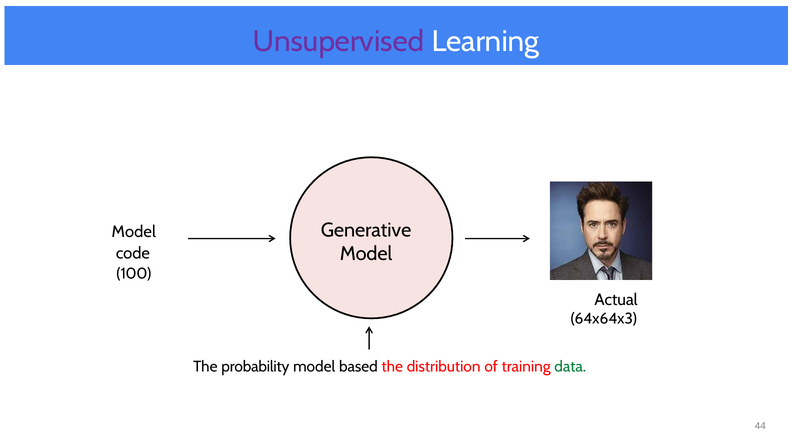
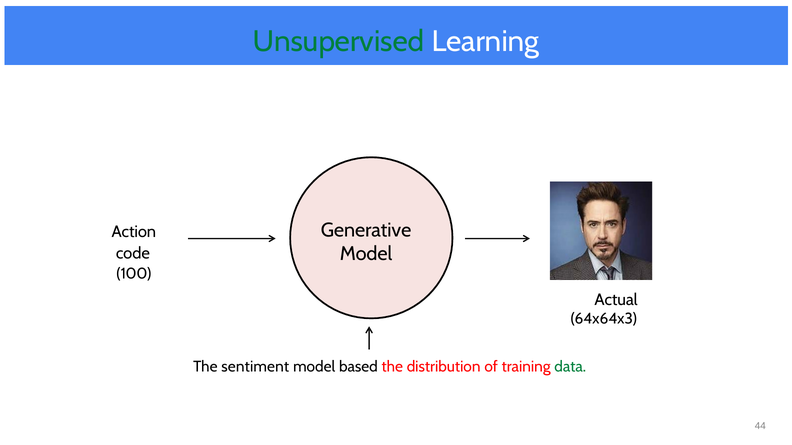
Unsupervised colour: purple -> green (338, 41)
Model: Model -> Action (134, 232)
probability: probability -> sentiment (255, 367)
